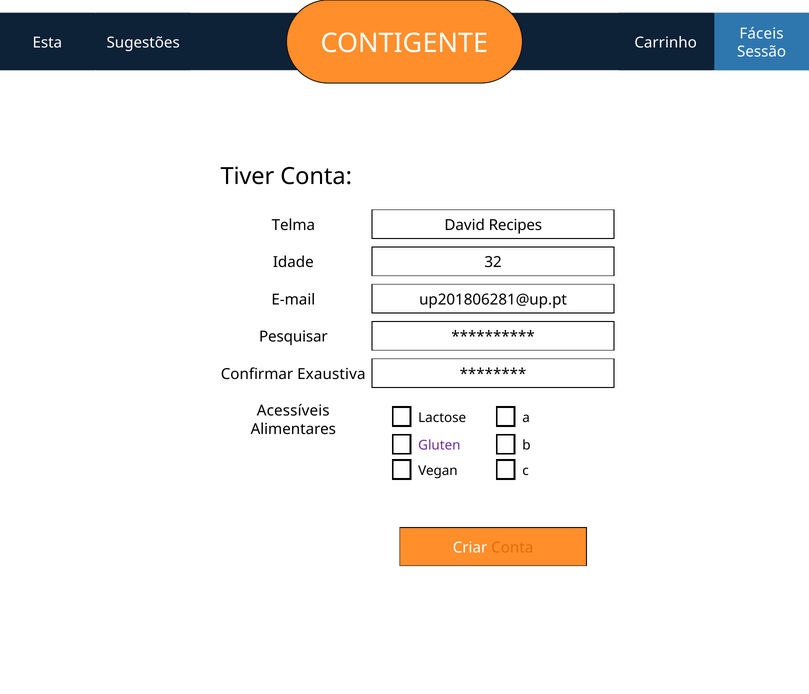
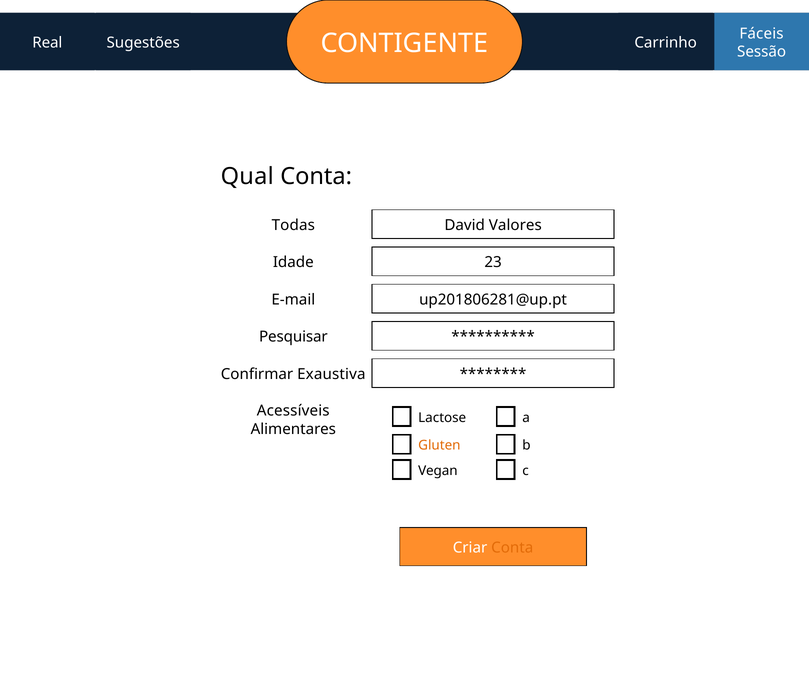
Esta: Esta -> Real (47, 43)
Tiver: Tiver -> Qual (247, 176)
Telma: Telma -> Todas (293, 225)
Recipes: Recipes -> Valores (515, 225)
32: 32 -> 23 (493, 262)
Gluten colour: purple -> orange (439, 445)
